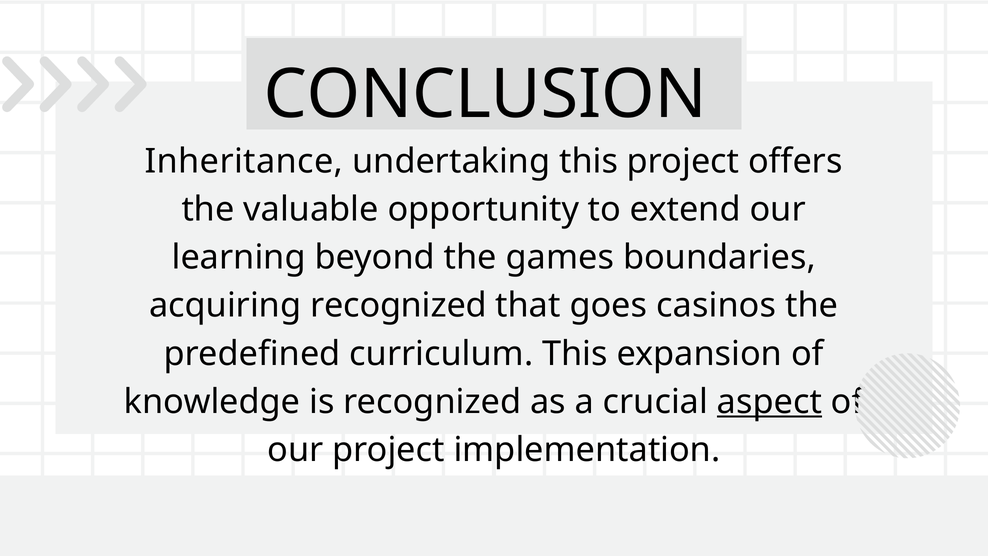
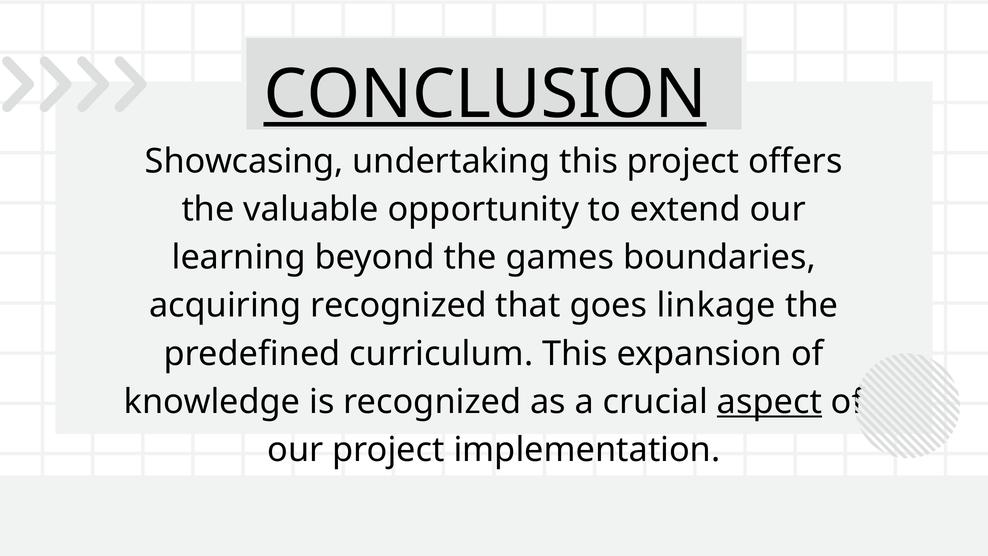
CONCLUSION underline: none -> present (485, 95)
Inheritance: Inheritance -> Showcasing (244, 161)
casinos: casinos -> linkage (716, 306)
